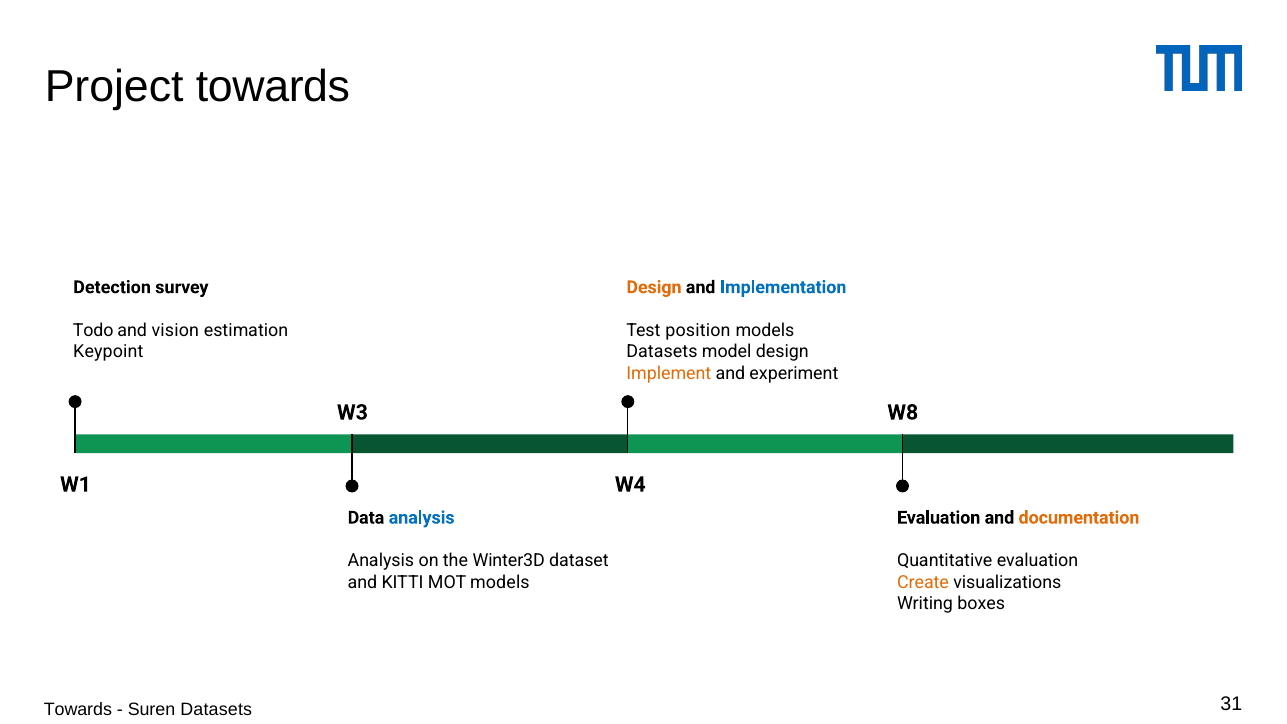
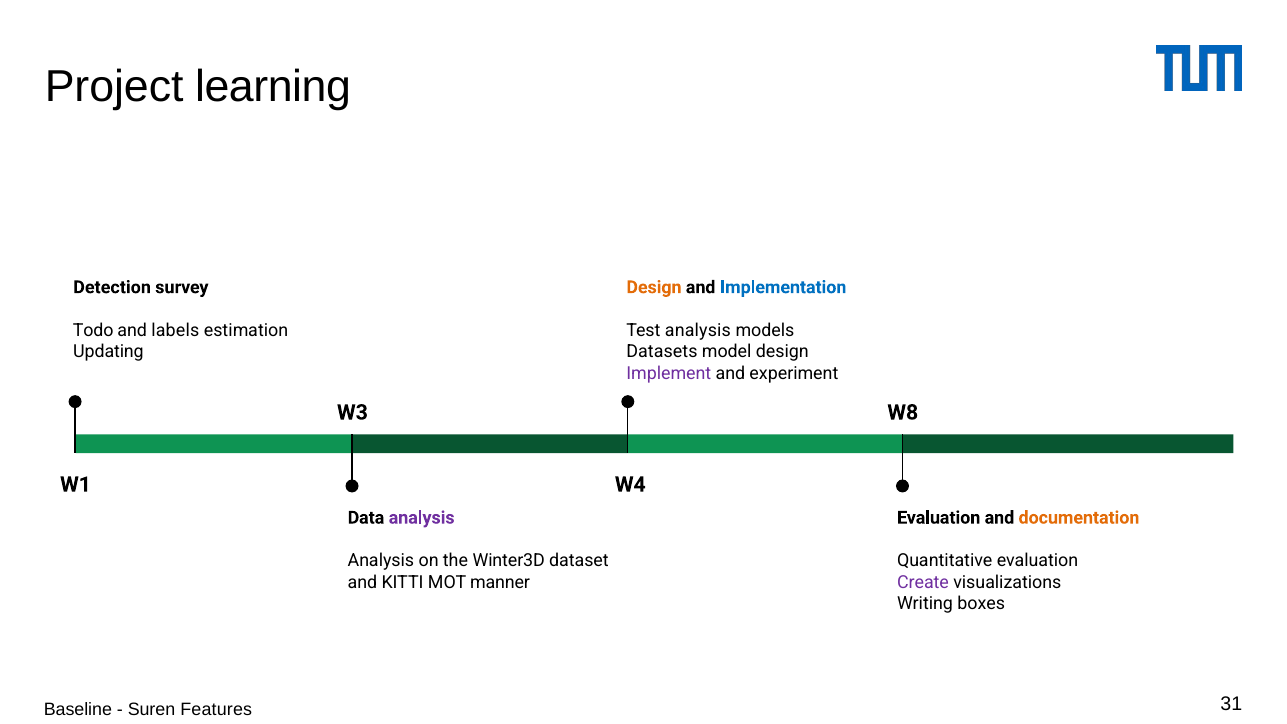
Project towards: towards -> learning (273, 87)
vision: vision -> labels (175, 330)
Test position: position -> analysis (698, 330)
Keypoint: Keypoint -> Updating (108, 352)
Implement colour: orange -> purple (669, 373)
analysis colour: blue -> purple (422, 518)
MOT models: models -> manner (500, 582)
Create colour: orange -> purple (923, 582)
Towards: Towards -> Baseline (78, 709)
Suren Datasets: Datasets -> Features (216, 709)
